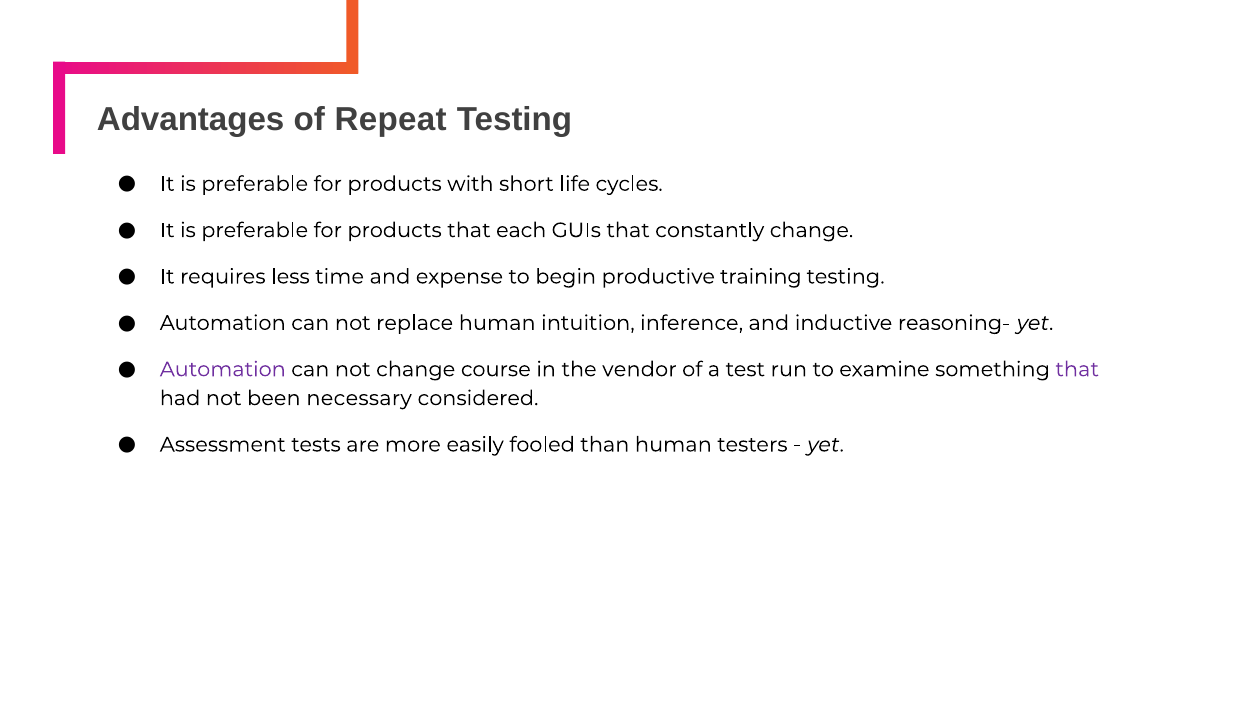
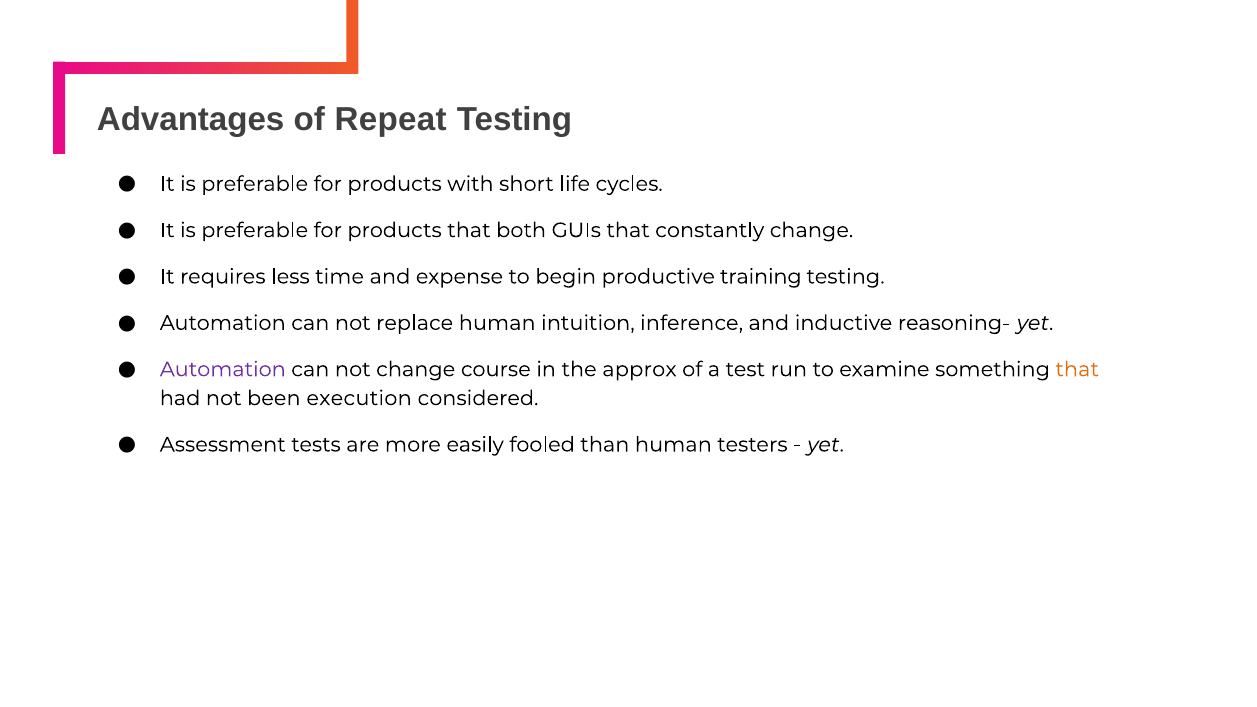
each: each -> both (521, 230)
vendor: vendor -> approx (639, 369)
that colour: purple -> orange (1077, 369)
necessary: necessary -> execution (359, 398)
